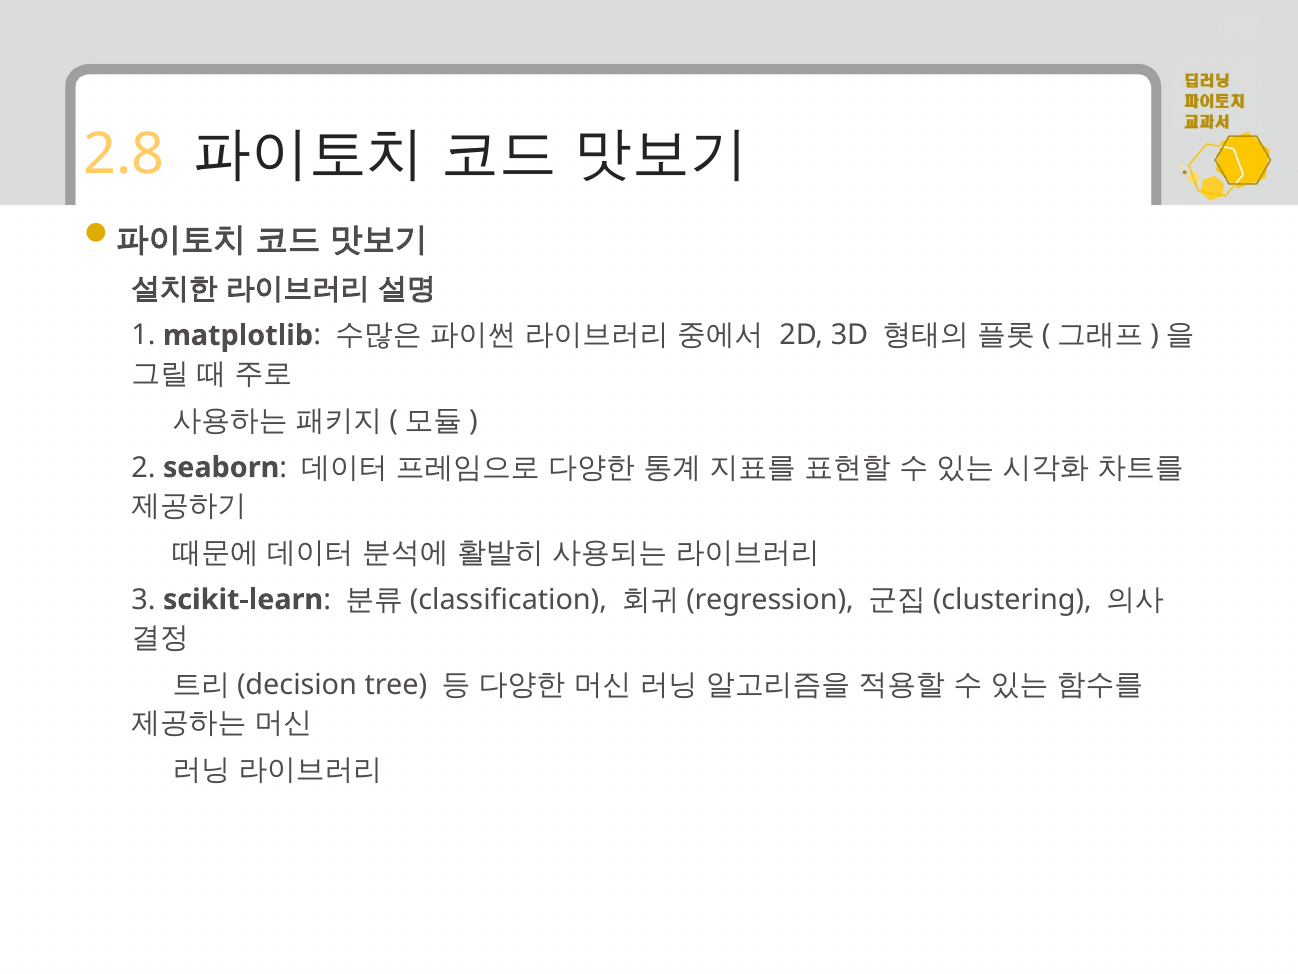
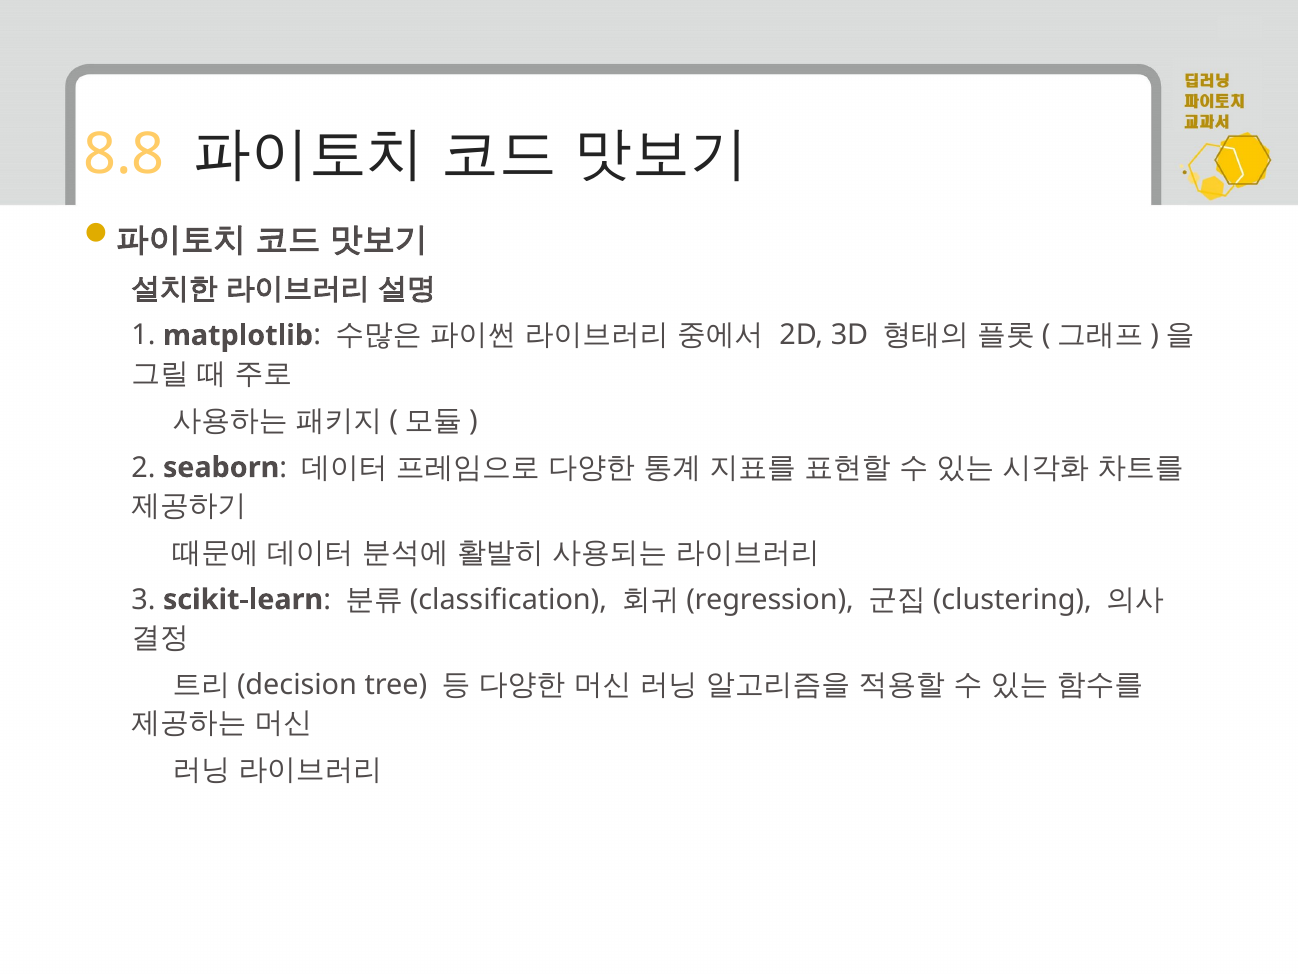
2.8: 2.8 -> 8.8 (124, 154)
